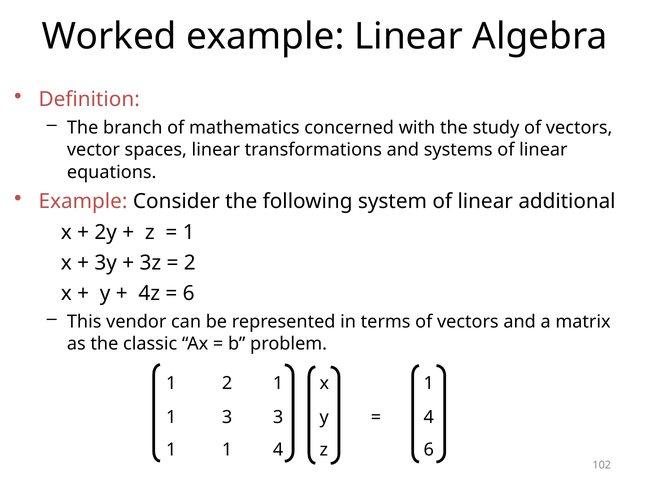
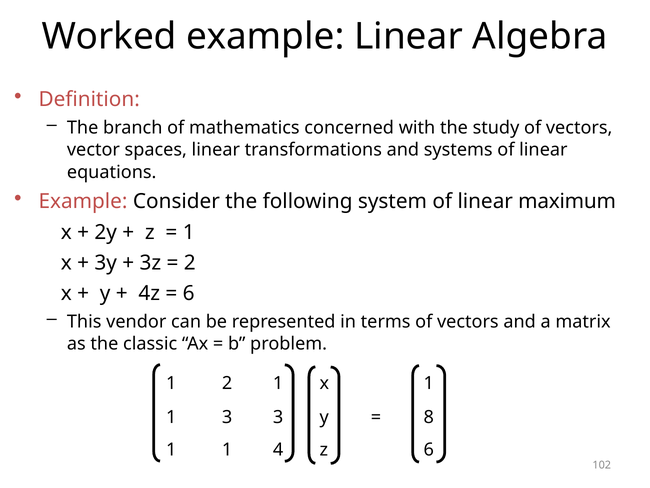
additional: additional -> maximum (567, 201)
4: 4 -> 8 (429, 417)
